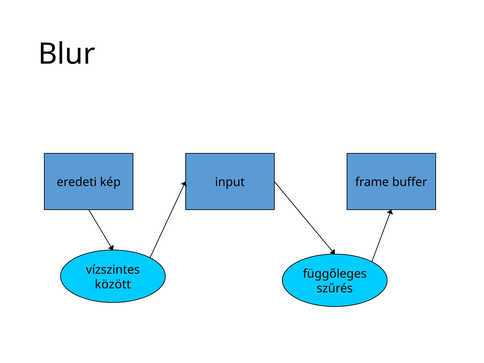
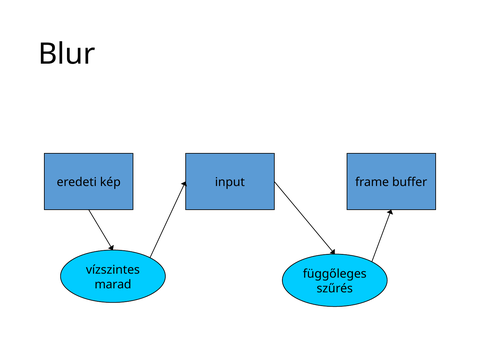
között: között -> marad (113, 284)
